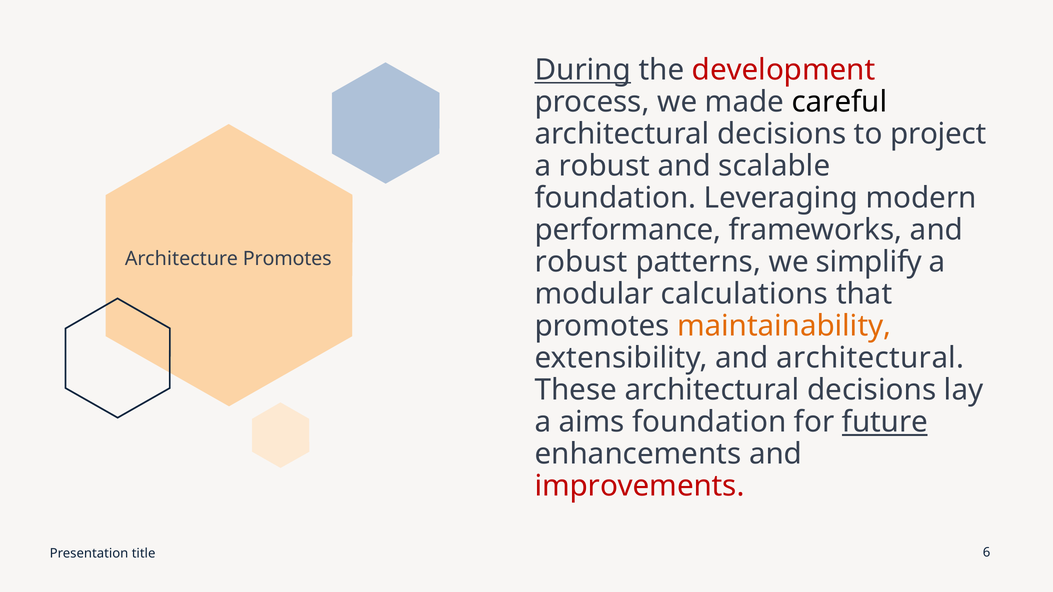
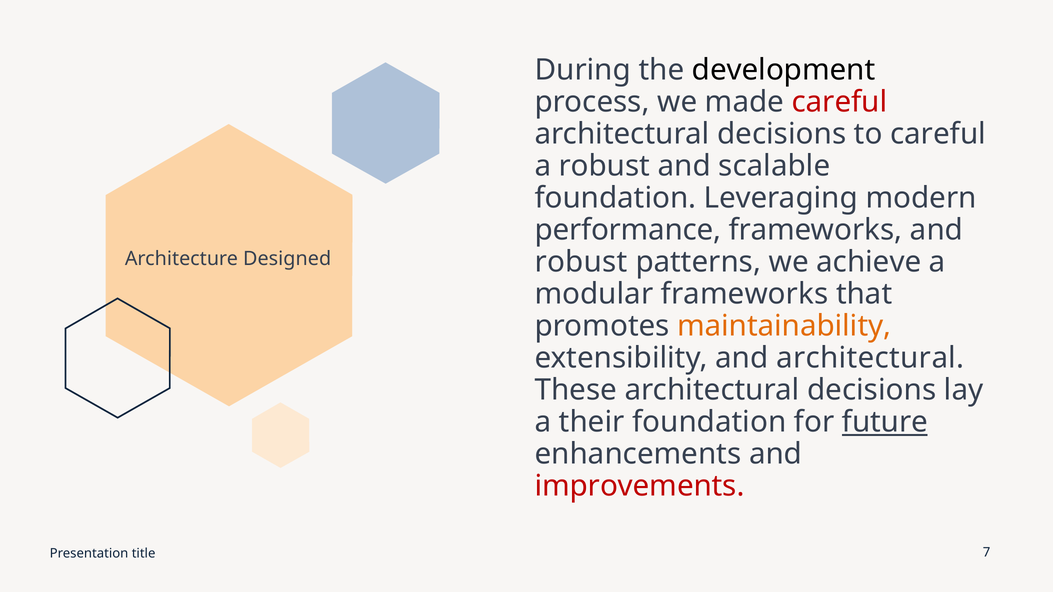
During underline: present -> none (583, 70)
development colour: red -> black (784, 70)
careful colour: black -> red (839, 102)
to project: project -> careful (938, 134)
Architecture Promotes: Promotes -> Designed (287, 259)
simplify: simplify -> achieve (869, 262)
modular calculations: calculations -> frameworks (745, 294)
aims: aims -> their (592, 422)
6: 6 -> 7 (987, 553)
